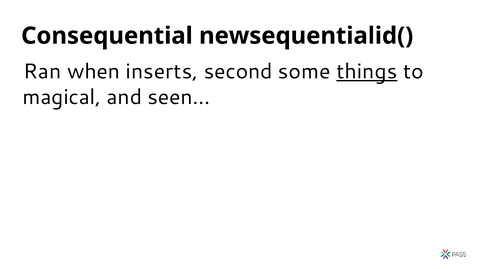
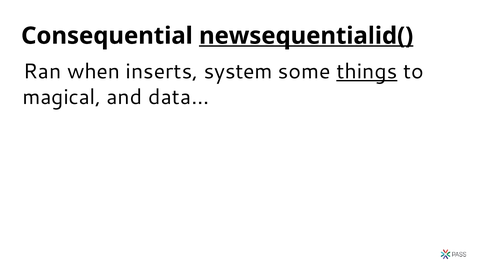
newsequentialid( underline: none -> present (306, 36)
second: second -> system (238, 72)
seen…: seen… -> data… (179, 97)
